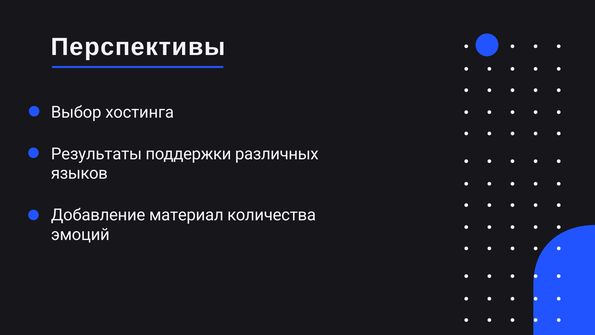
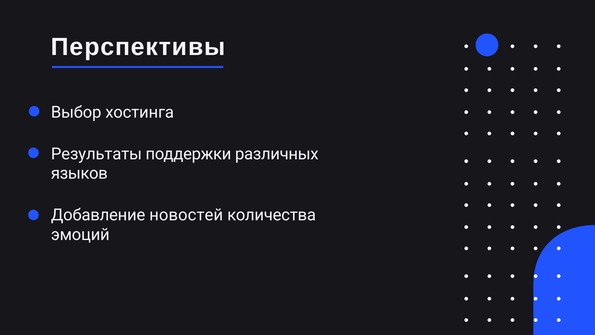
материал: материал -> новостей (186, 215)
